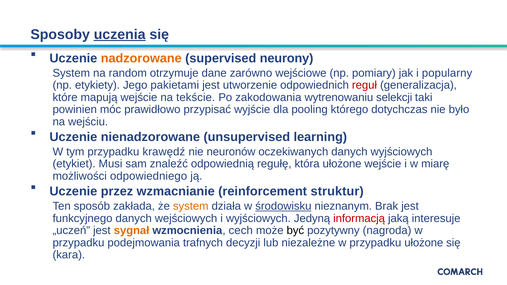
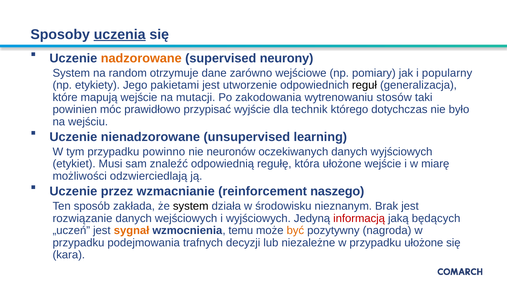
reguł colour: red -> black (364, 85)
tekście: tekście -> mutacji (196, 97)
selekcji: selekcji -> stosów (394, 97)
pooling: pooling -> technik (310, 110)
krawędź: krawędź -> powinno (164, 152)
odpowiedniego: odpowiedniego -> odzwierciedlają (149, 176)
struktur: struktur -> naszego (337, 192)
system colour: orange -> black (191, 206)
środowisku underline: present -> none (283, 206)
funkcyjnego: funkcyjnego -> rozwiązanie (82, 218)
interesuje: interesuje -> będących (436, 218)
cech: cech -> temu (241, 231)
być colour: black -> orange (295, 231)
